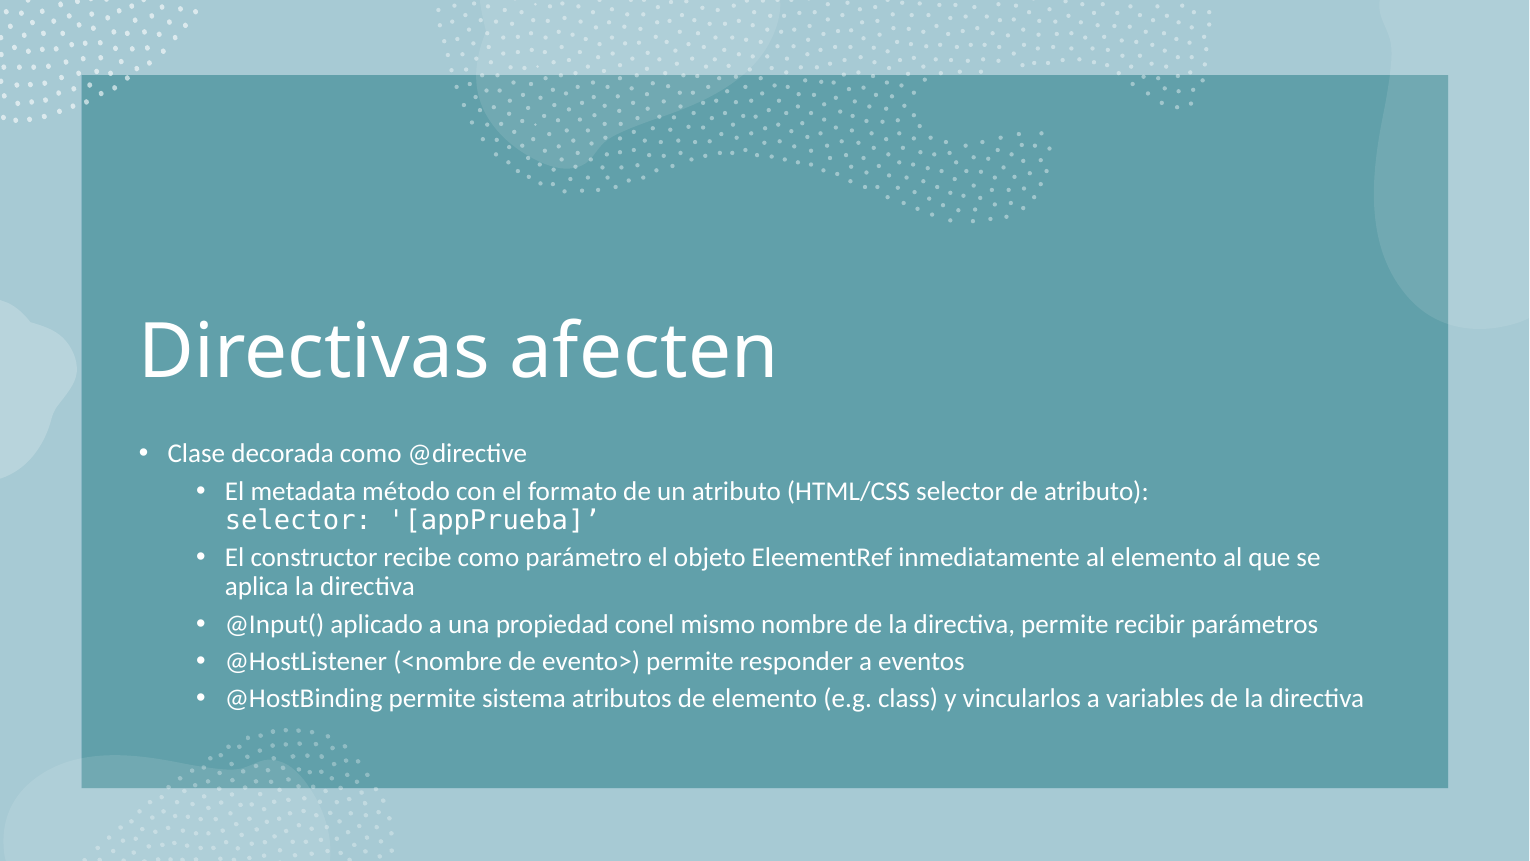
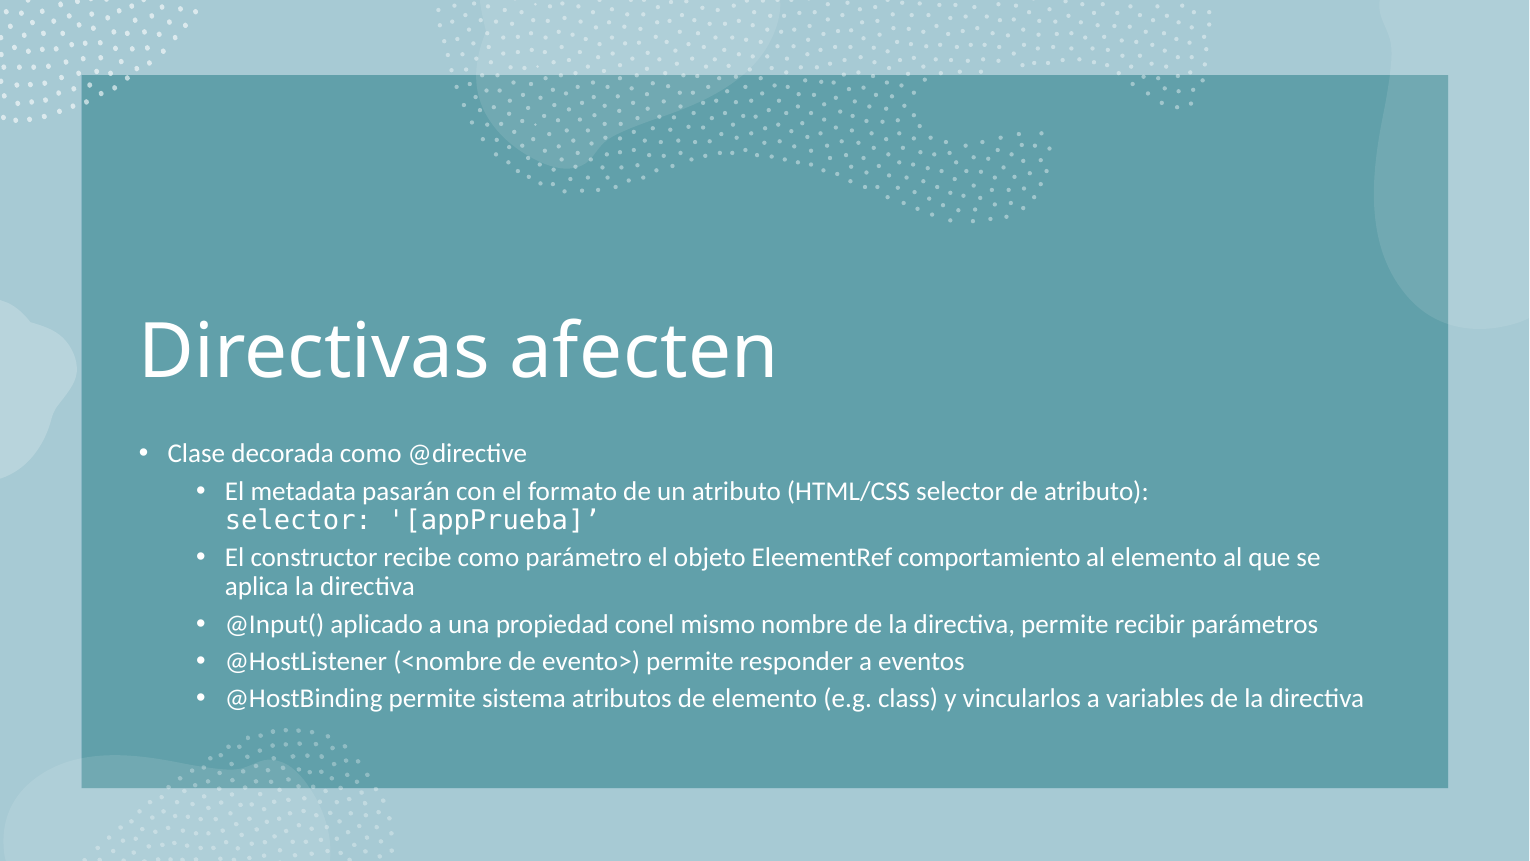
método: método -> pasarán (406, 491)
inmediatamente: inmediatamente -> comportamiento (989, 557)
